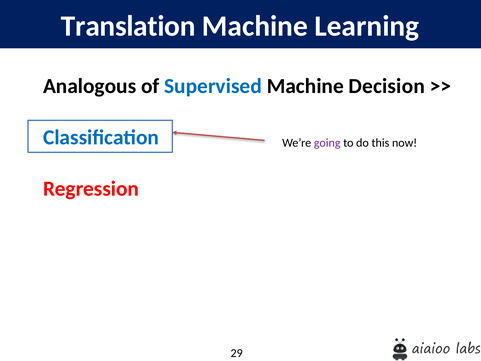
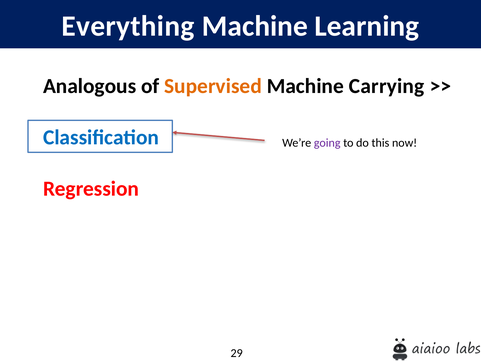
Translation: Translation -> Everything (128, 26)
Supervised colour: blue -> orange (213, 86)
Decision: Decision -> Carrying (387, 86)
